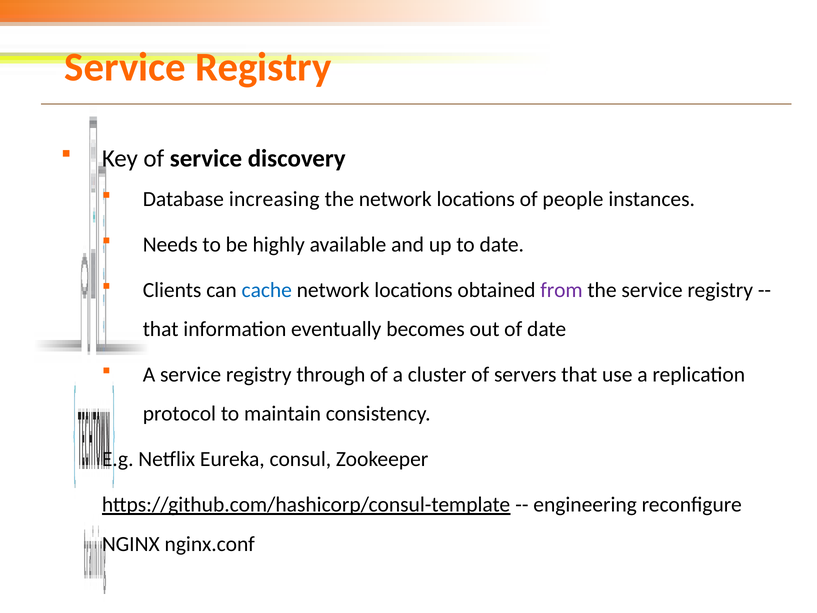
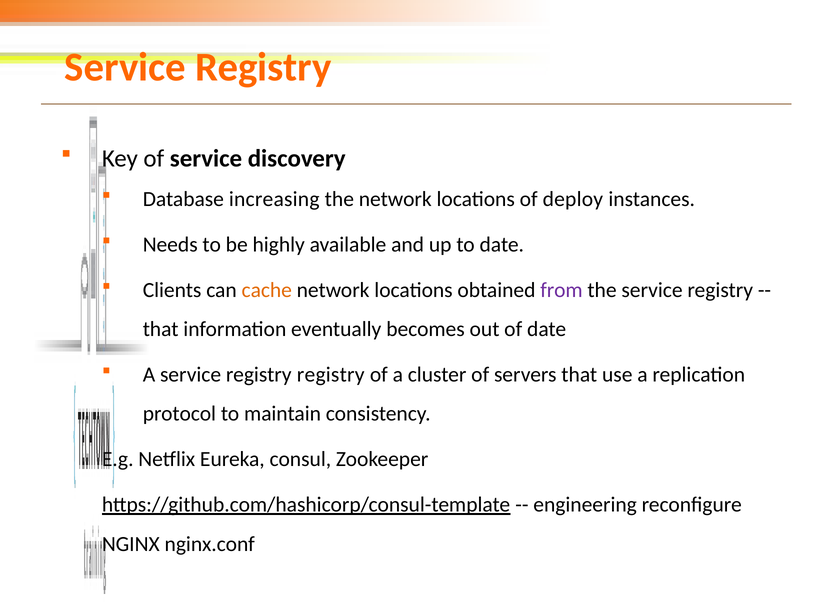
people: people -> deploy (573, 199)
cache colour: blue -> orange (267, 290)
registry through: through -> registry (331, 375)
